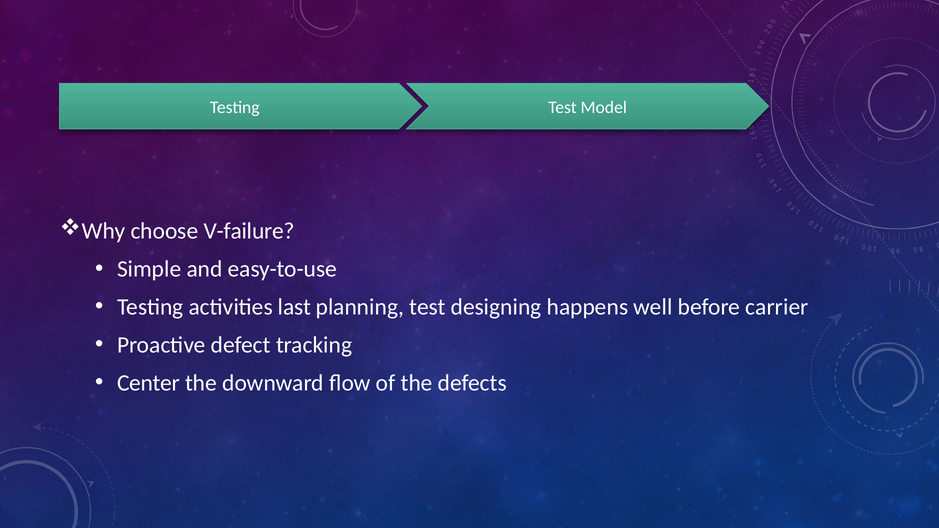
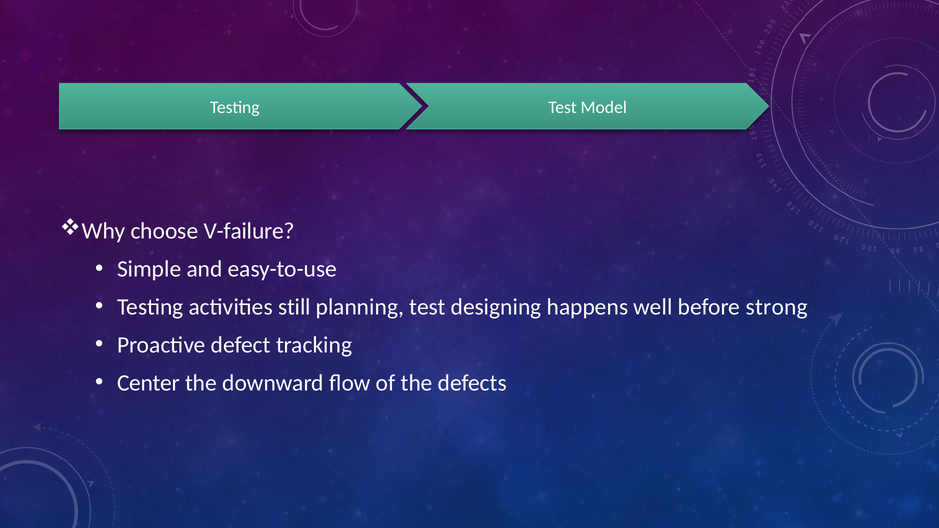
last: last -> still (294, 307)
carrier: carrier -> strong (777, 307)
